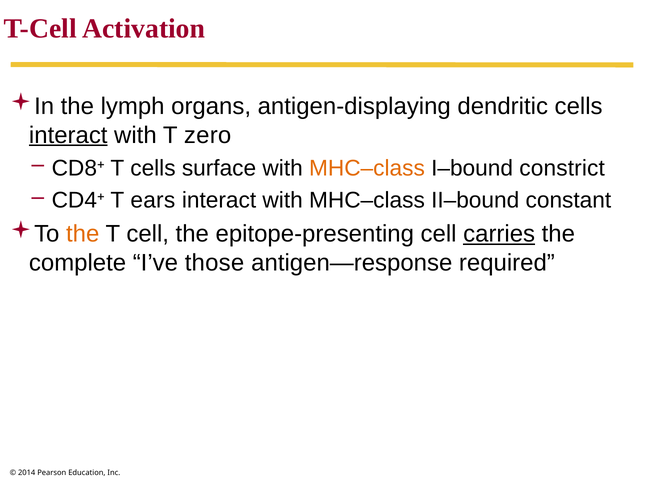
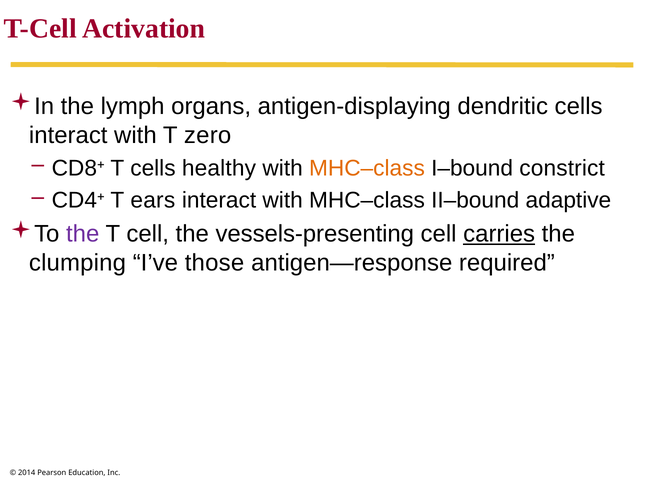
interact underline: present -> none (68, 135)
surface: surface -> healthy (219, 168)
constant: constant -> adaptive (568, 200)
the colour: orange -> purple (83, 234)
epitope-presenting: epitope-presenting -> vessels-presenting (315, 234)
complete: complete -> clumping (77, 263)
